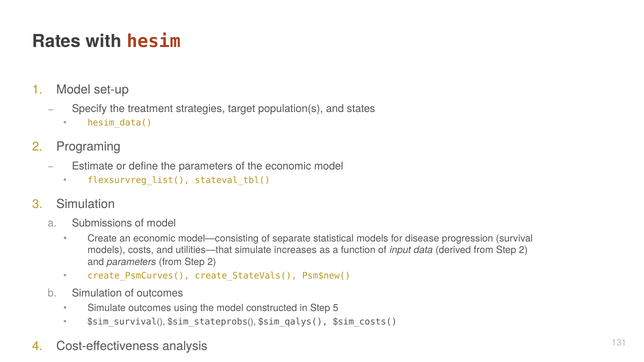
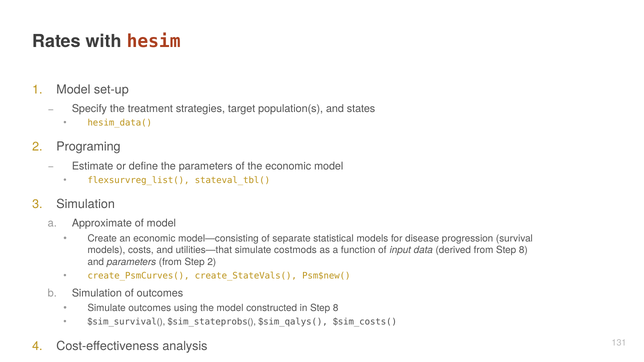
Submissions: Submissions -> Approximate (102, 224)
increases: increases -> costmods (295, 250)
derived from Step 2: 2 -> 8 (523, 250)
in Step 5: 5 -> 8 (336, 308)
